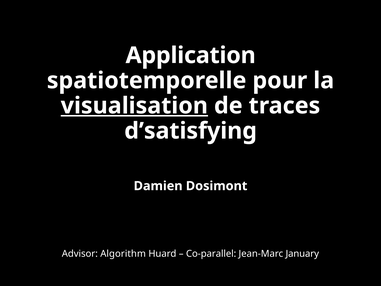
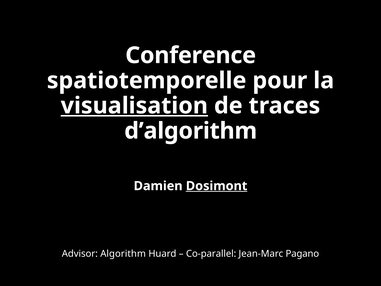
Application: Application -> Conference (191, 55)
d’satisfying: d’satisfying -> d’algorithm (191, 131)
Dosimont underline: none -> present (217, 186)
January: January -> Pagano (302, 253)
